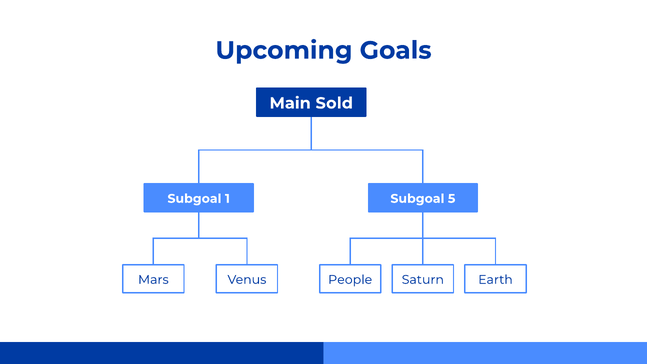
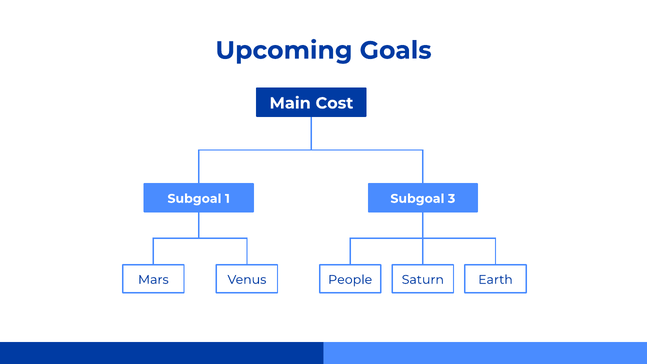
Sold: Sold -> Cost (334, 103)
5: 5 -> 3 (452, 199)
